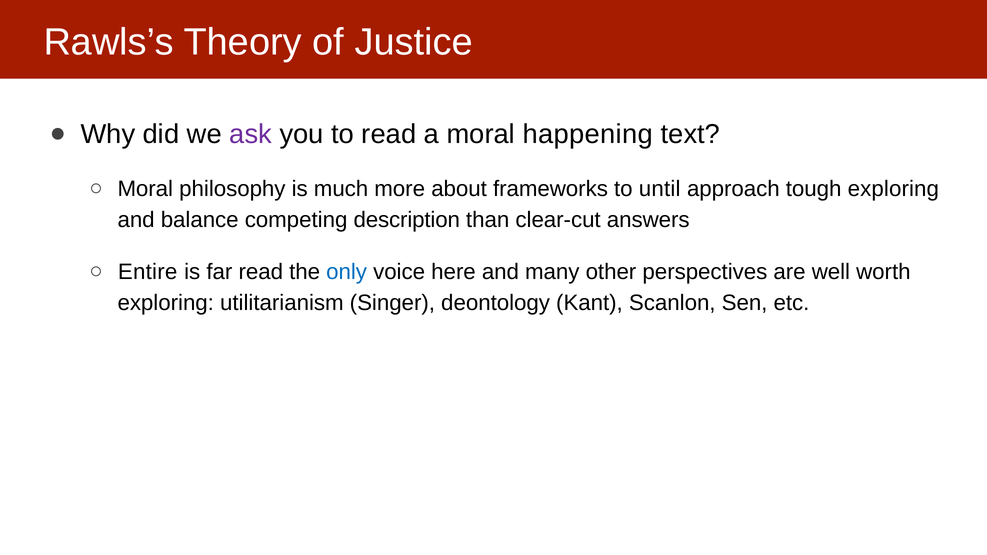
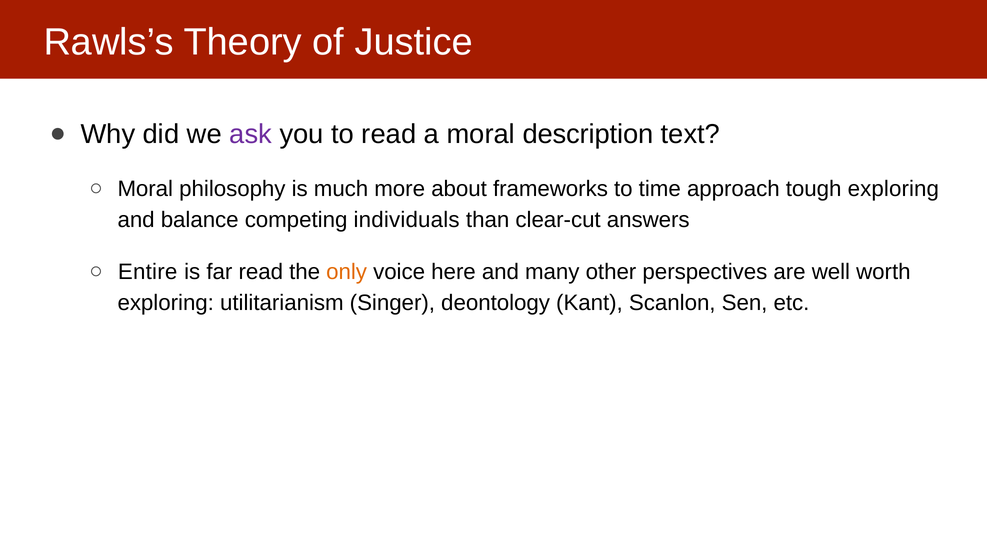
happening: happening -> description (588, 134)
until: until -> time (660, 189)
description: description -> individuals (407, 220)
only colour: blue -> orange (347, 272)
